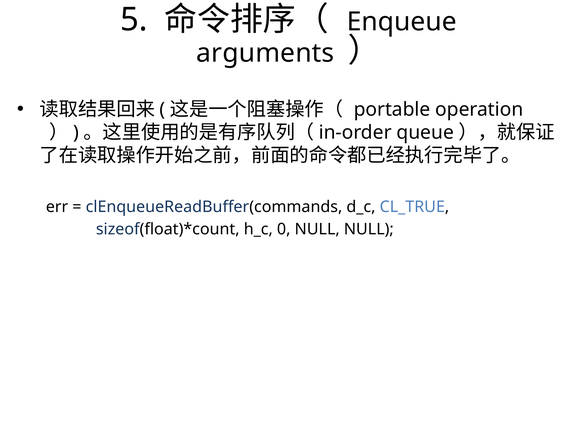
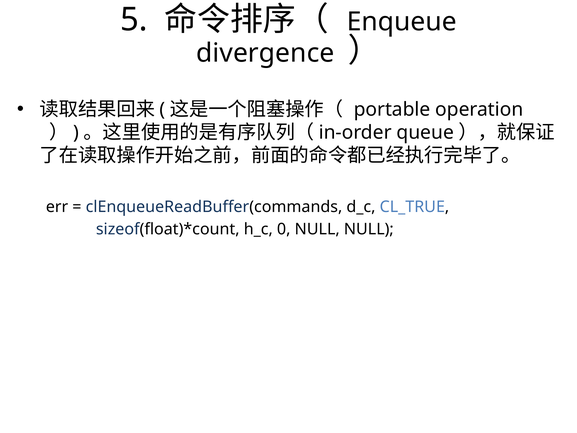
arguments: arguments -> divergence (265, 53)
